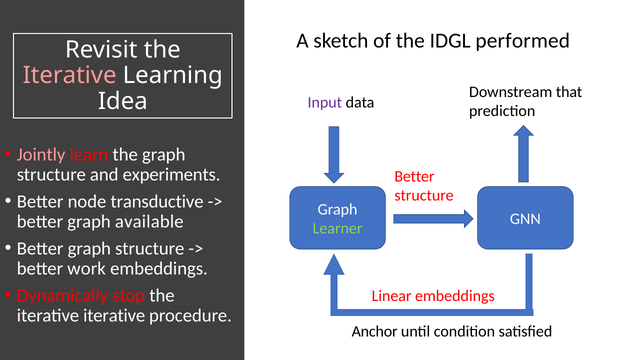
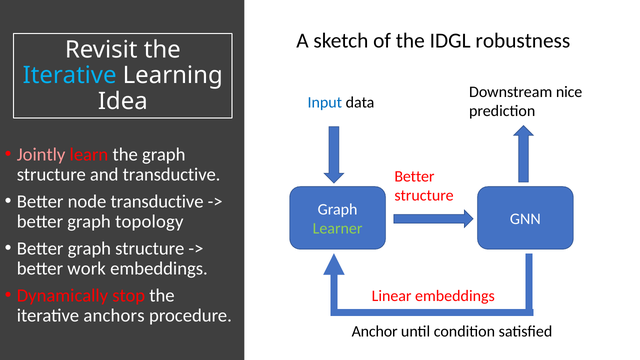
performed: performed -> robustness (523, 41)
Iterative colour: pink -> light blue (70, 76)
that: that -> nice (569, 92)
Input colour: purple -> blue (325, 102)
and experiments: experiments -> transductive (172, 175)
available: available -> topology (149, 222)
iterative iterative: iterative -> anchors (114, 316)
